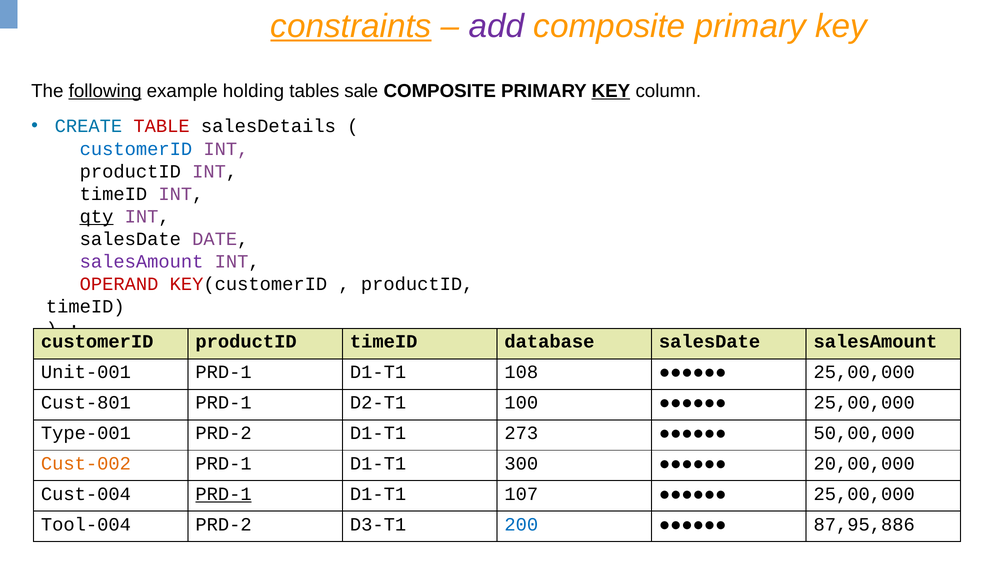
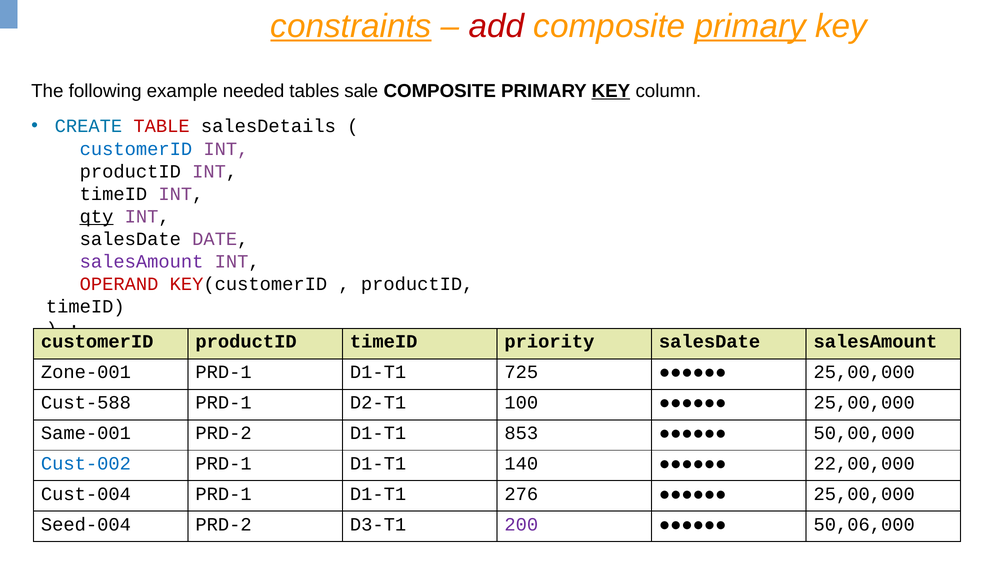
add colour: purple -> red (496, 26)
primary underline: none -> present (750, 26)
following underline: present -> none (105, 91)
holding: holding -> needed (254, 91)
database: database -> priority (549, 341)
Unit-001: Unit-001 -> Zone-001 (86, 372)
108: 108 -> 725 (521, 372)
Cust-801: Cust-801 -> Cust-588 (86, 402)
Type-001: Type-001 -> Same-001 (86, 433)
273: 273 -> 853 (521, 433)
Cust-002 colour: orange -> blue (86, 463)
300: 300 -> 140 (521, 463)
20,00,000: 20,00,000 -> 22,00,000 (864, 463)
PRD-1 underline: present -> none (224, 493)
107: 107 -> 276 (521, 493)
Tool-004: Tool-004 -> Seed-004 (86, 524)
200 colour: blue -> purple (521, 524)
87,95,886: 87,95,886 -> 50,06,000 (864, 524)
